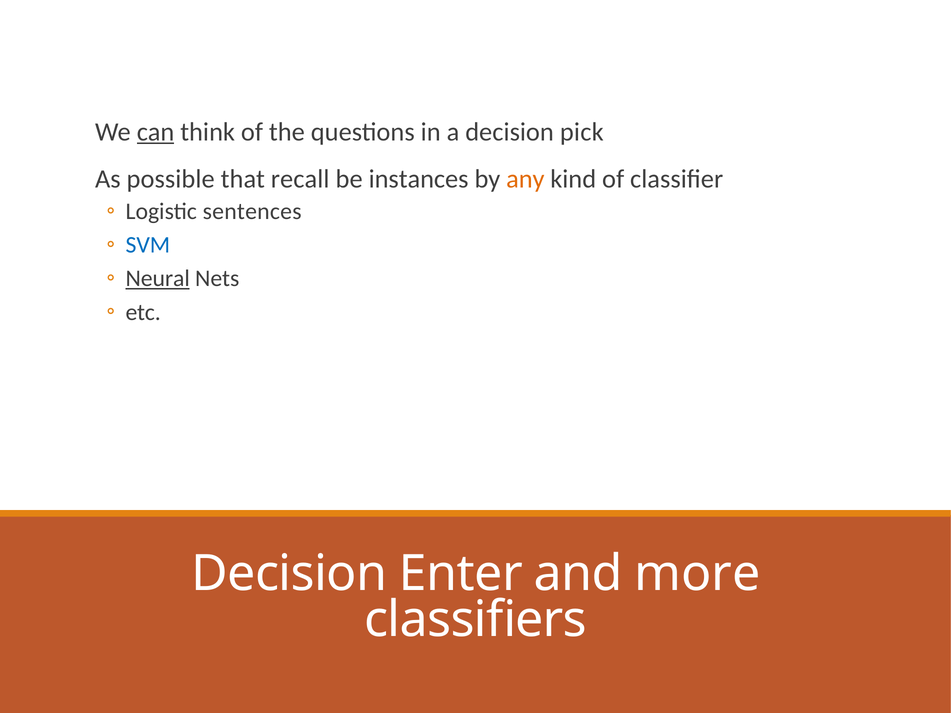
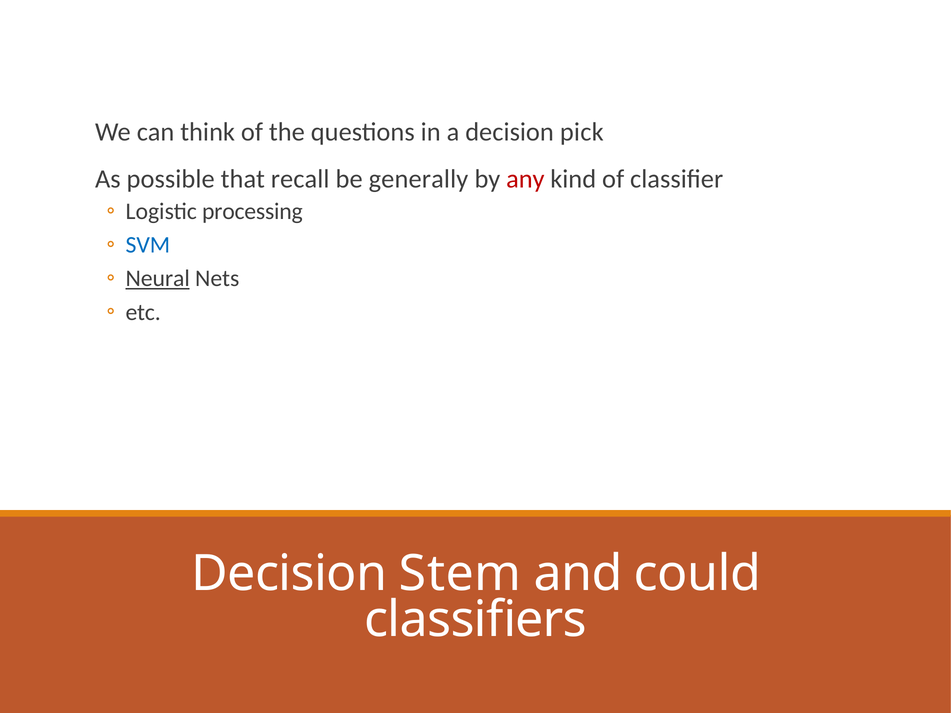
can underline: present -> none (156, 132)
instances: instances -> generally (418, 179)
any colour: orange -> red (525, 179)
sentences: sentences -> processing (252, 211)
Enter: Enter -> Stem (460, 574)
more: more -> could (698, 574)
